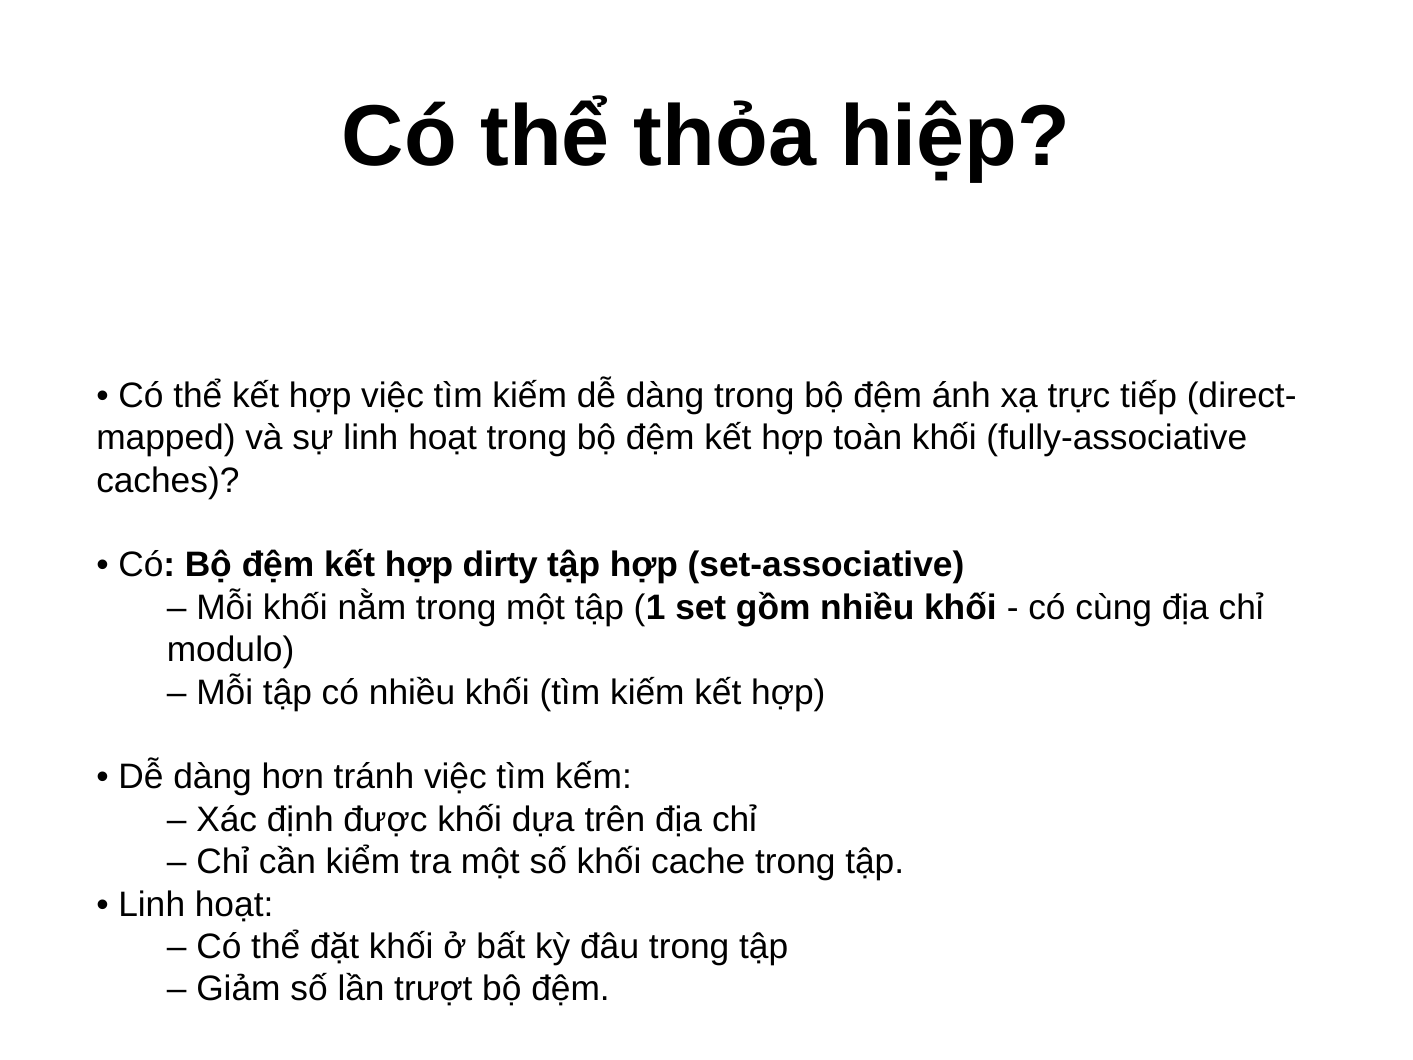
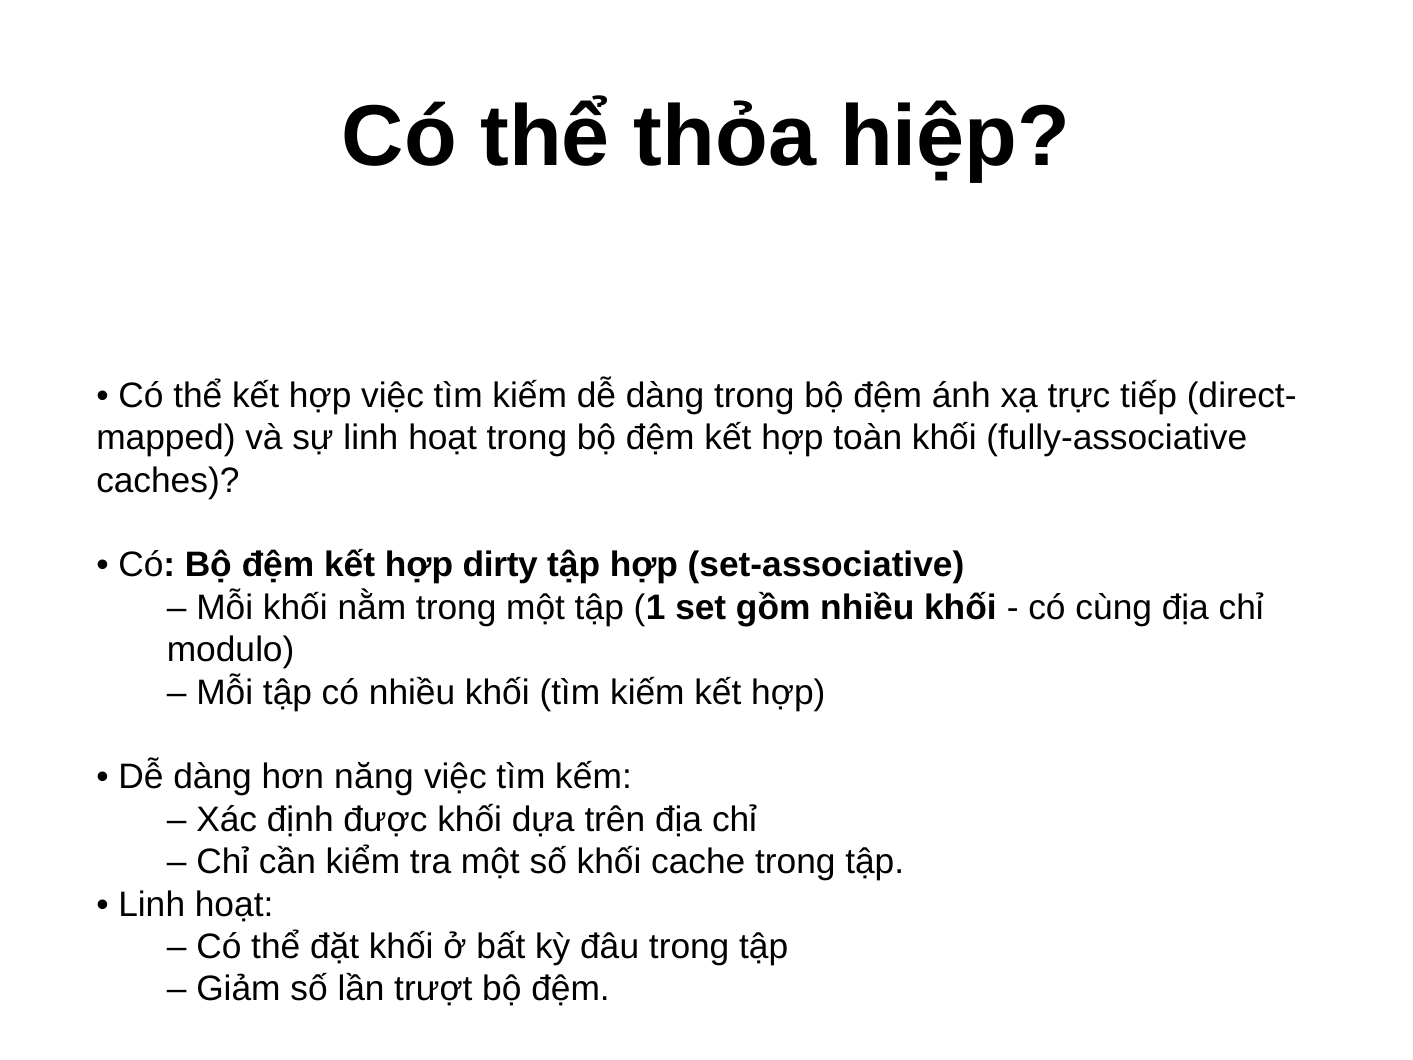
tránh: tránh -> năng (374, 777)
